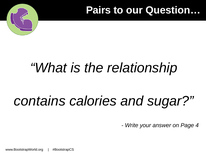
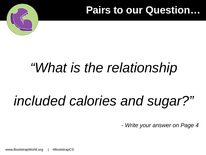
contains: contains -> included (40, 101)
